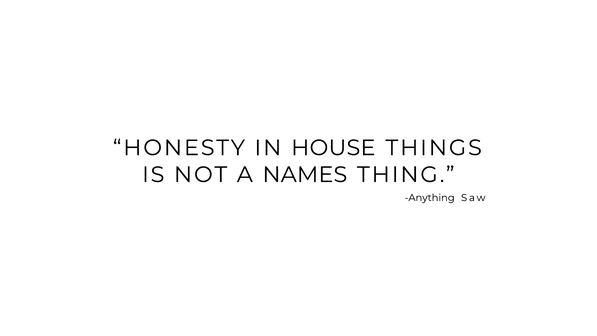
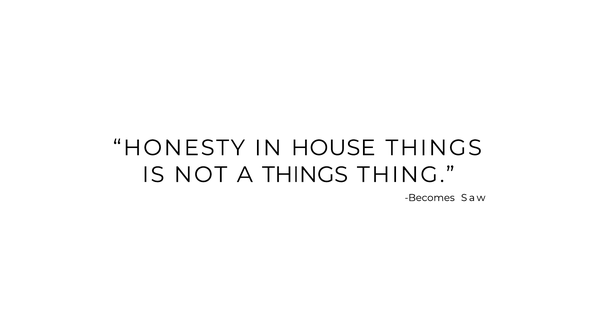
A NAMES: NAMES -> THINGS (305, 175)
Anything: Anything -> Becomes (430, 198)
